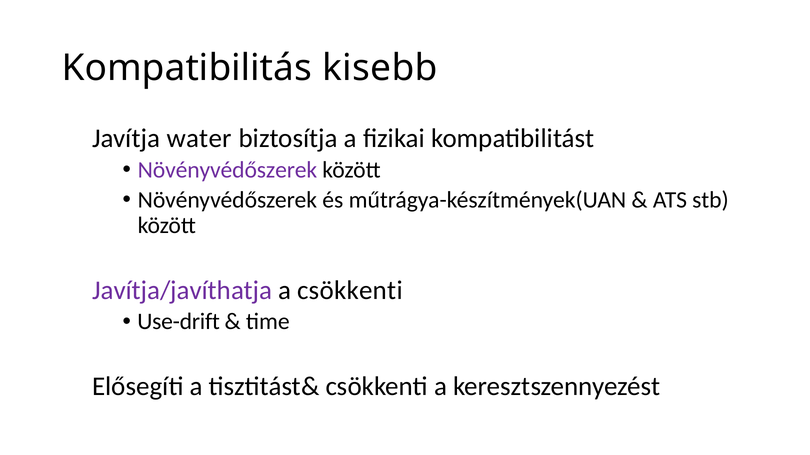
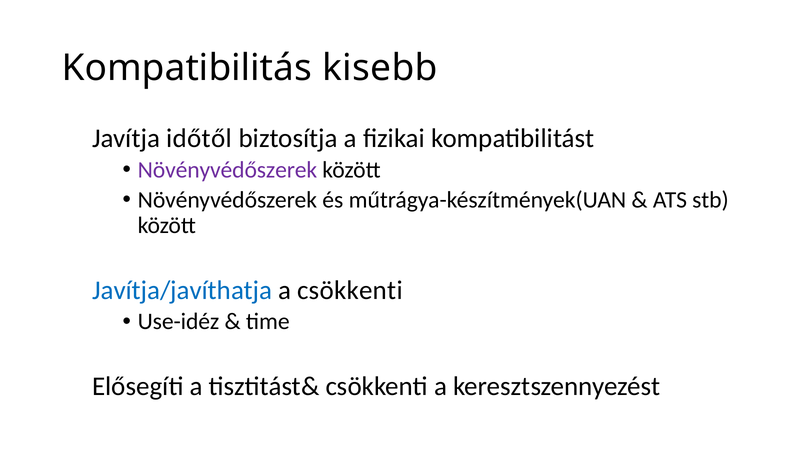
water: water -> időtől (199, 139)
Javítja/javíthatja colour: purple -> blue (182, 291)
Use-drift: Use-drift -> Use-idéz (179, 322)
